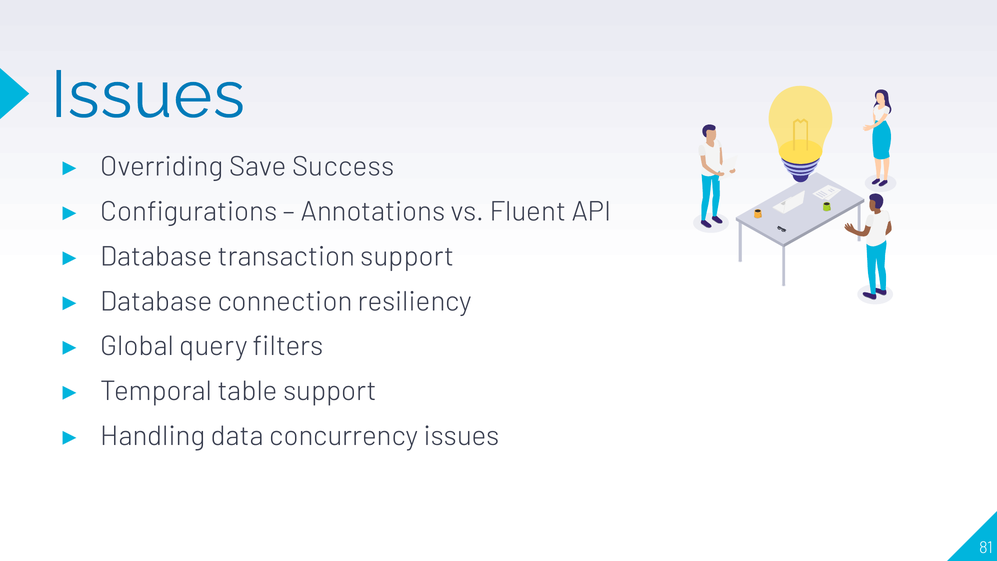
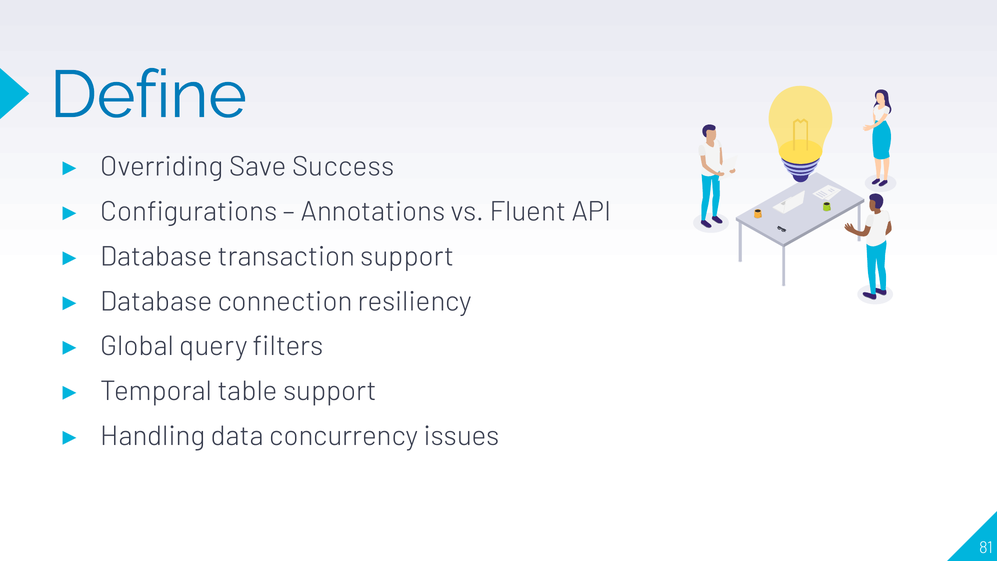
Issues: Issues -> Define (148, 95)
